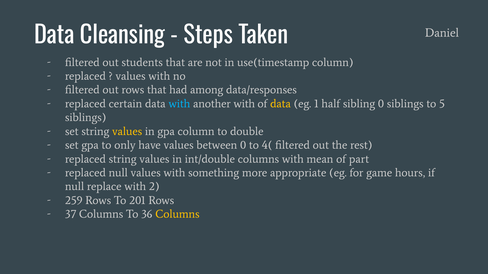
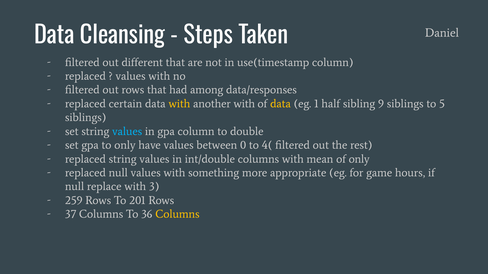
students: students -> different (142, 62)
with colour: light blue -> yellow (179, 104)
sibling 0: 0 -> 9 (381, 104)
values colour: yellow -> light blue (127, 132)
of part: part -> only (359, 159)
2: 2 -> 3 (154, 187)
